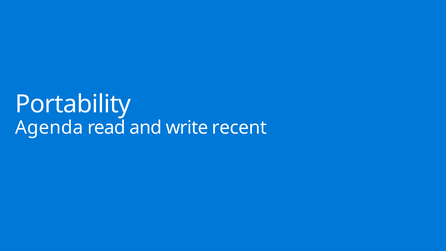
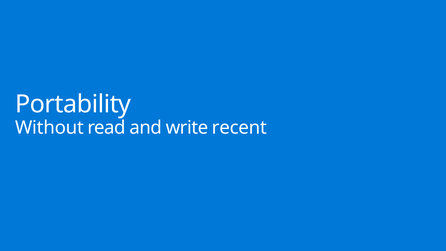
Agenda: Agenda -> Without (49, 128)
